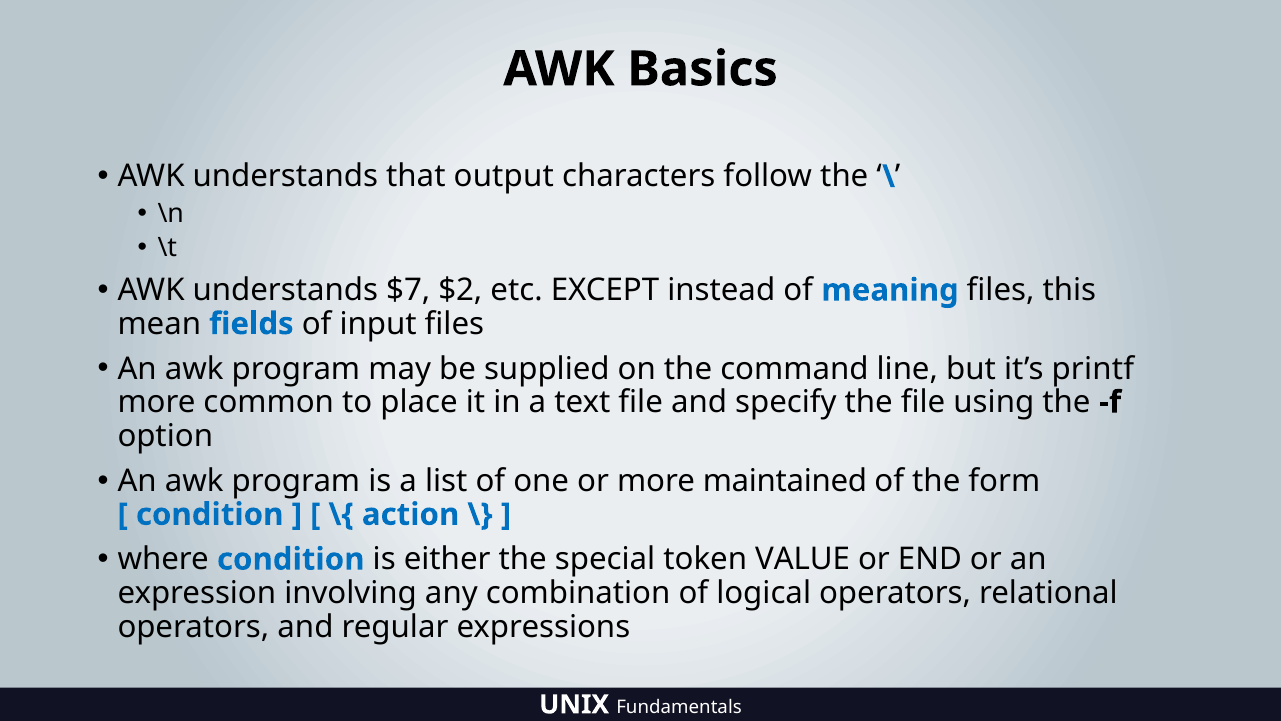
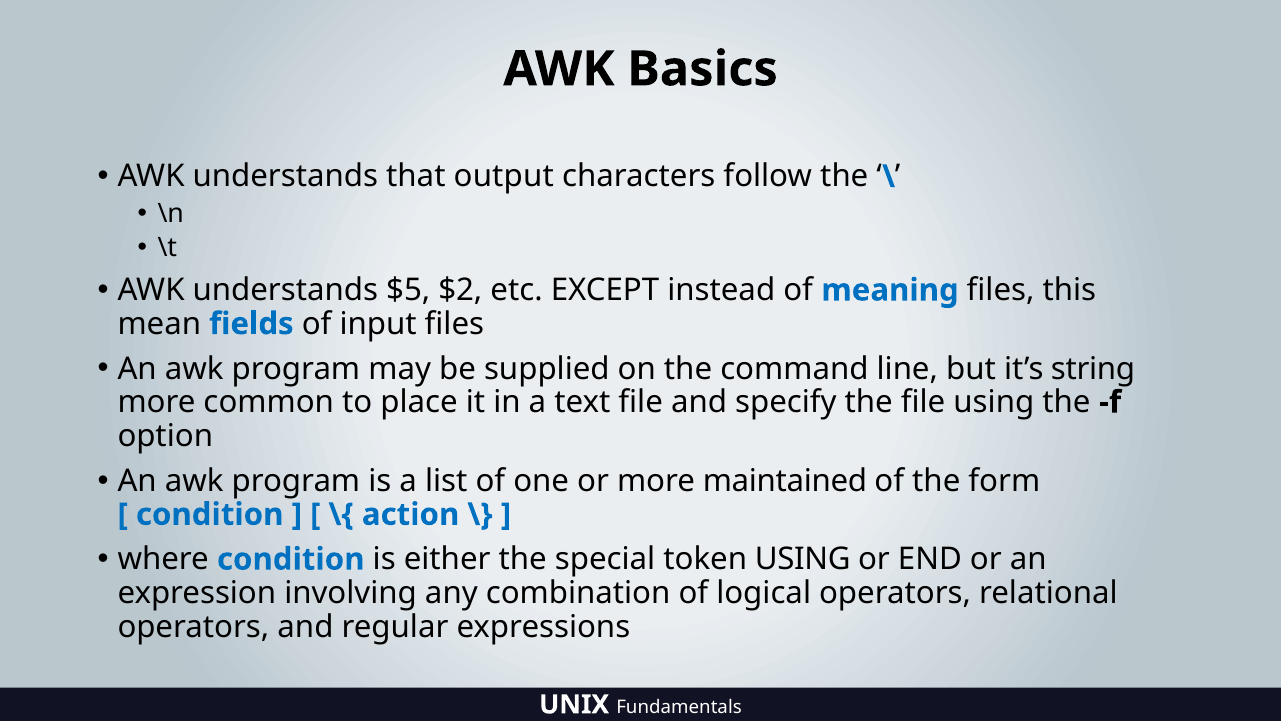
$7: $7 -> $5 (408, 290)
printf: printf -> string (1093, 368)
token VALUE: VALUE -> USING (803, 559)
